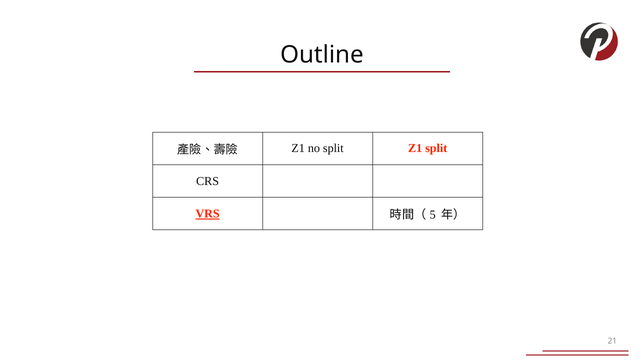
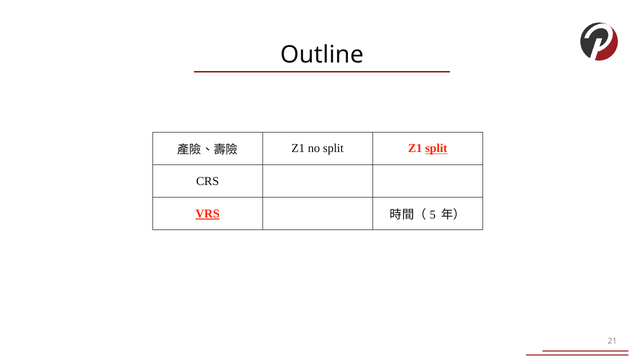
split underline: none -> present (436, 149)
